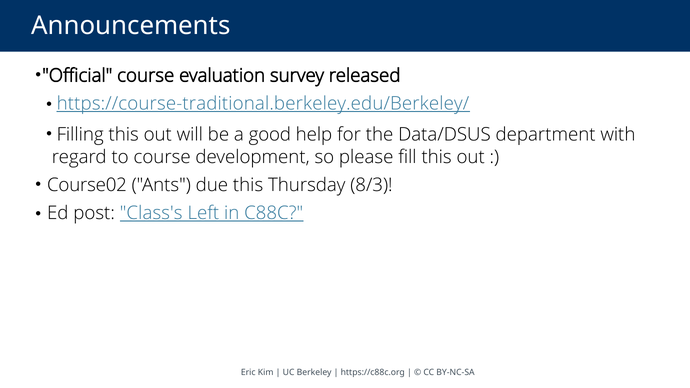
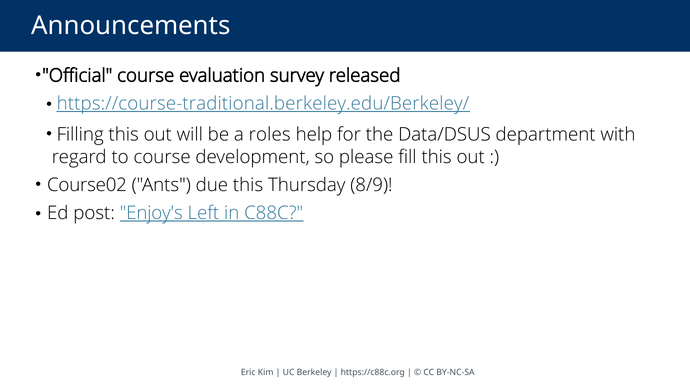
good: good -> roles (270, 135)
8/3: 8/3 -> 8/9 (371, 185)
Class's: Class's -> Enjoy's (151, 213)
